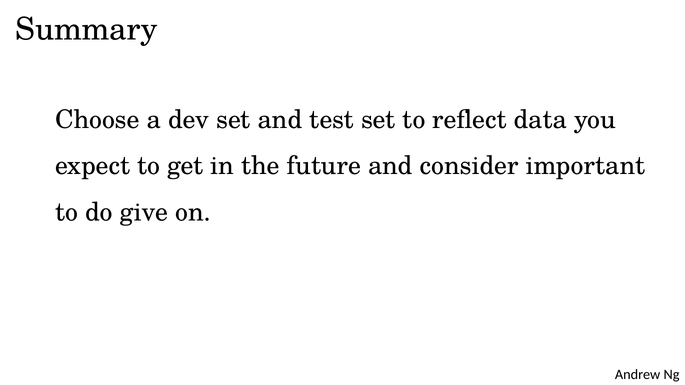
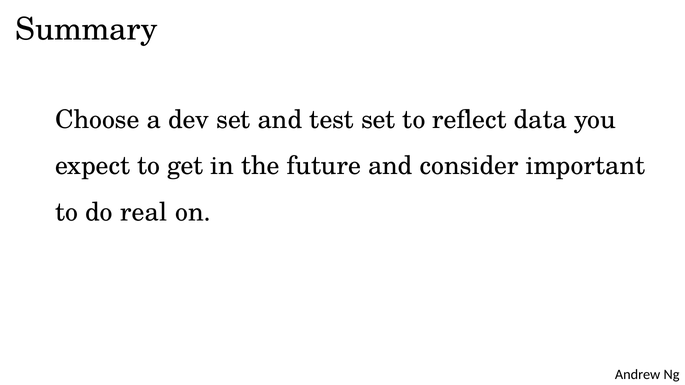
give: give -> real (144, 212)
